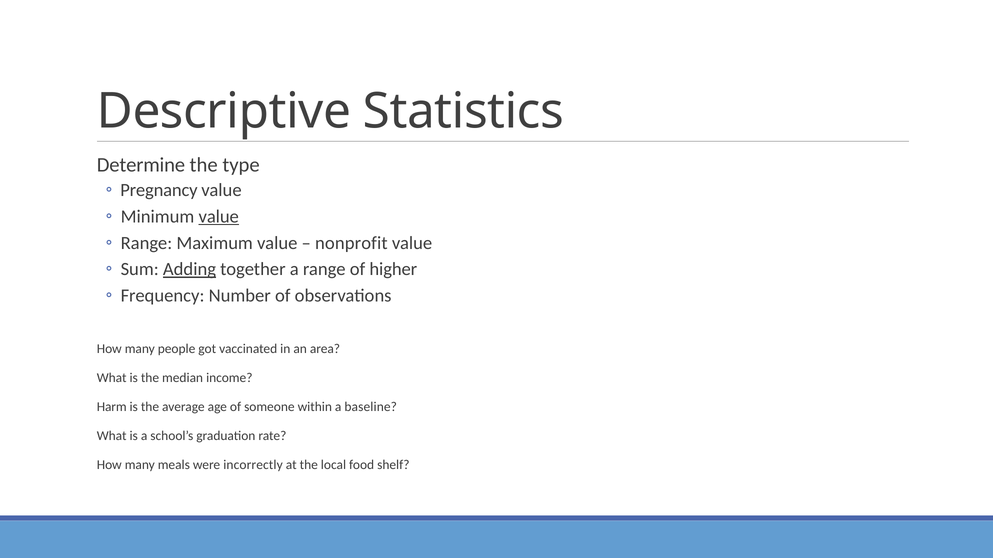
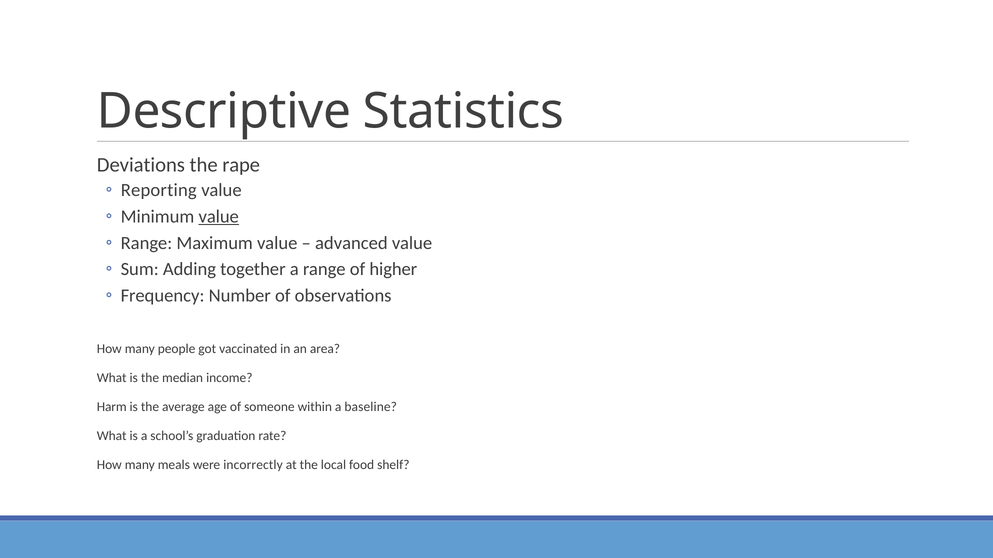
Determine: Determine -> Deviations (141, 165)
type: type -> rape (241, 165)
Pregnancy: Pregnancy -> Reporting (159, 191)
nonprofit: nonprofit -> advanced (351, 243)
Adding underline: present -> none (189, 269)
